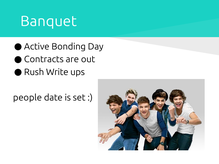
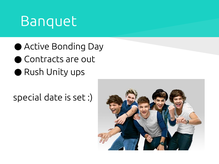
Write: Write -> Unity (57, 72)
people: people -> special (27, 98)
